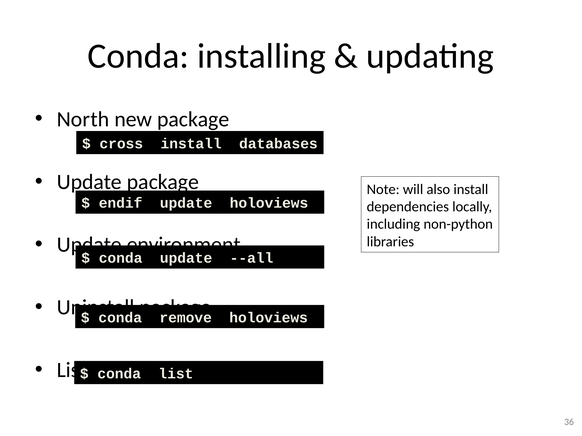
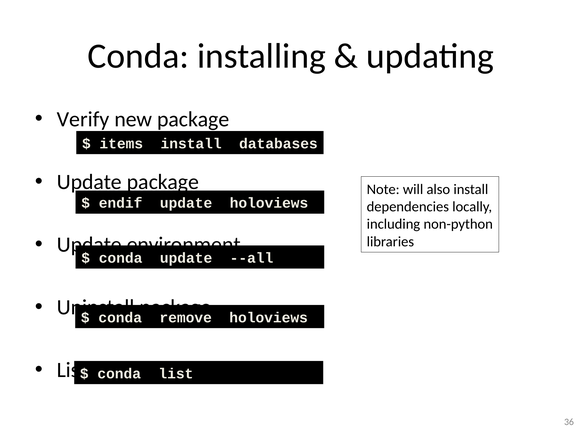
North: North -> Verify (83, 119)
cross: cross -> items (121, 144)
